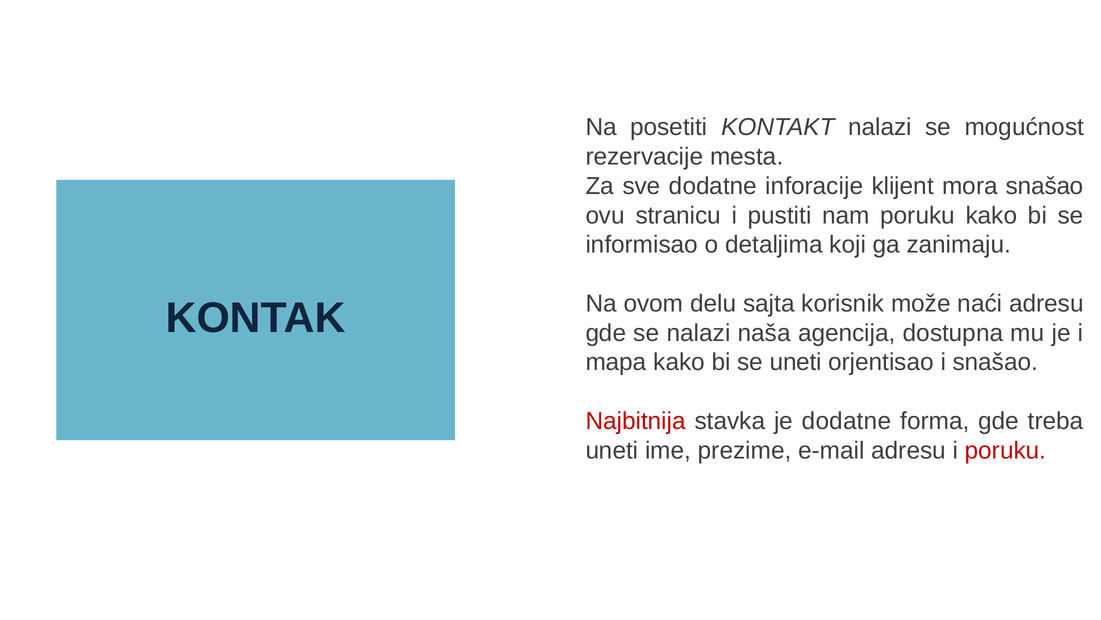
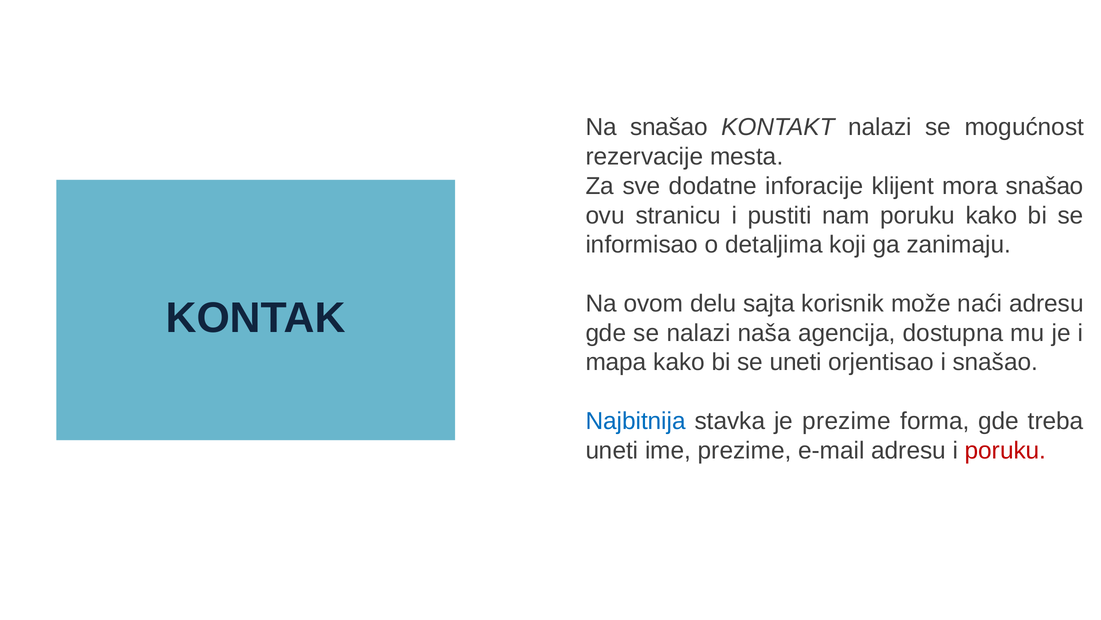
Na posetiti: posetiti -> snašao (669, 127)
Najbitnija colour: red -> blue (636, 421)
je dodatne: dodatne -> prezime (846, 421)
